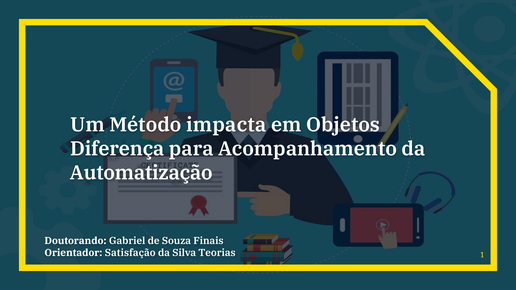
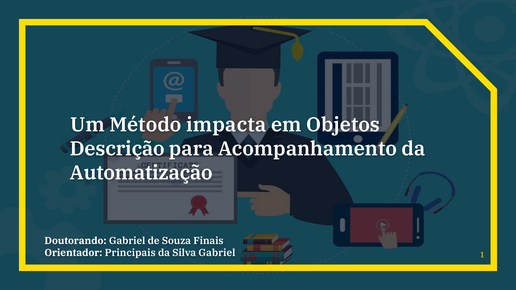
Diferença: Diferença -> Descrição (117, 149)
Satisfação: Satisfação -> Principais (130, 253)
Silva Teorias: Teorias -> Gabriel (217, 253)
